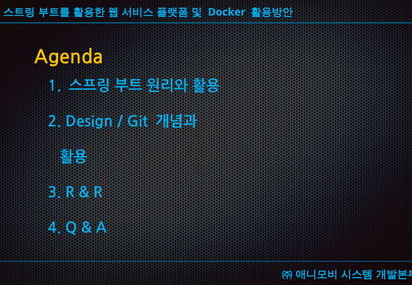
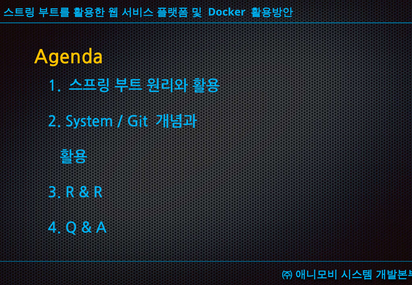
Design: Design -> System (89, 122)
